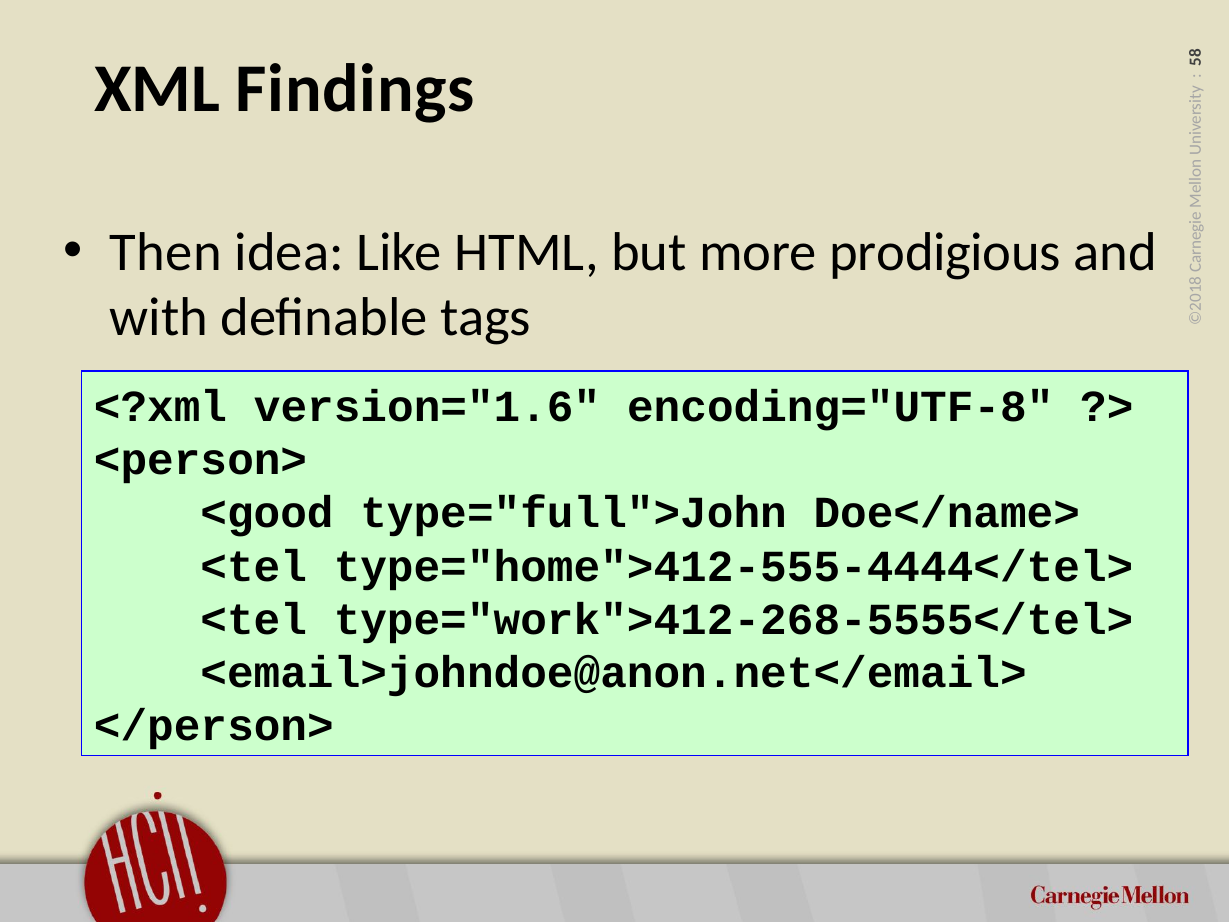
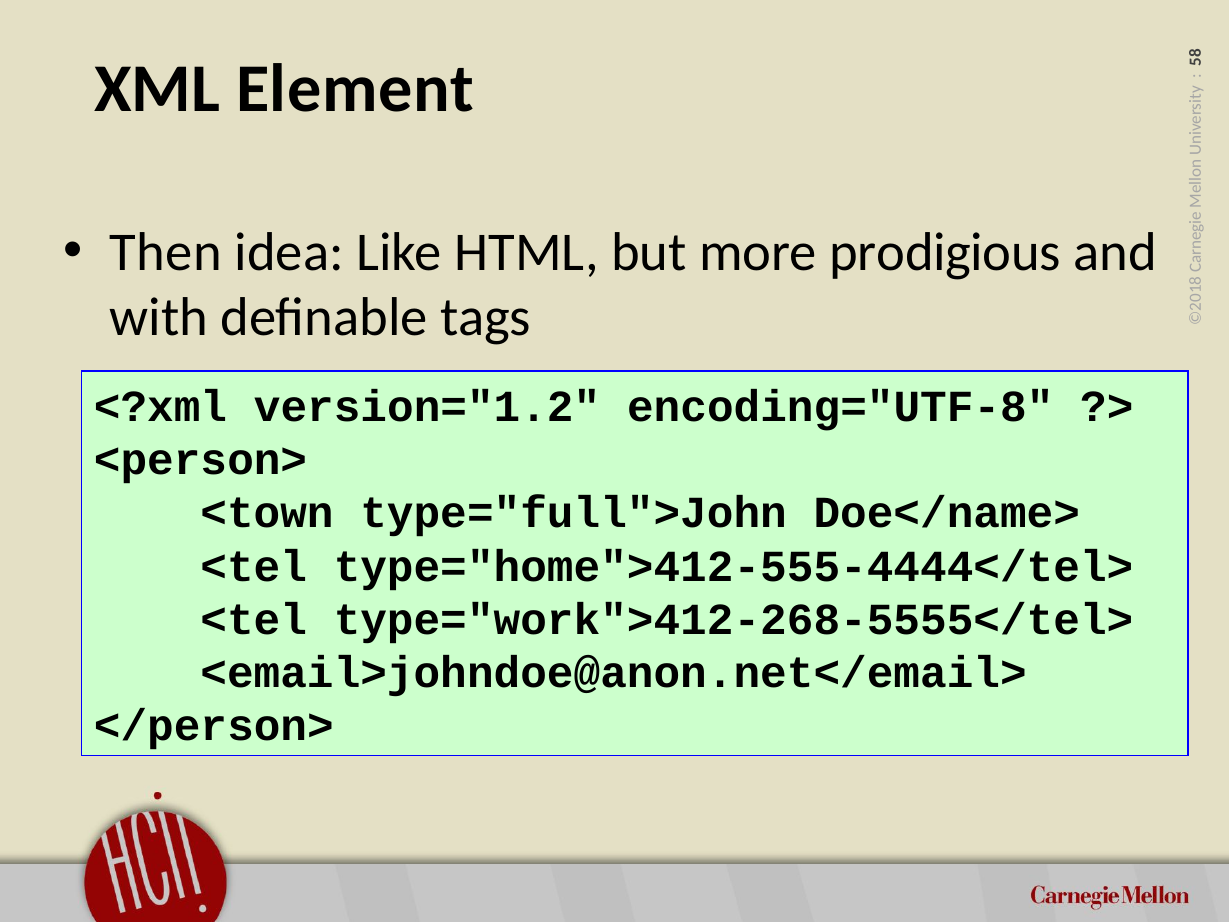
Findings: Findings -> Element (355, 89)
version="1.6: version="1.6 -> version="1.2 (427, 407)
<good: <good -> <town (267, 513)
